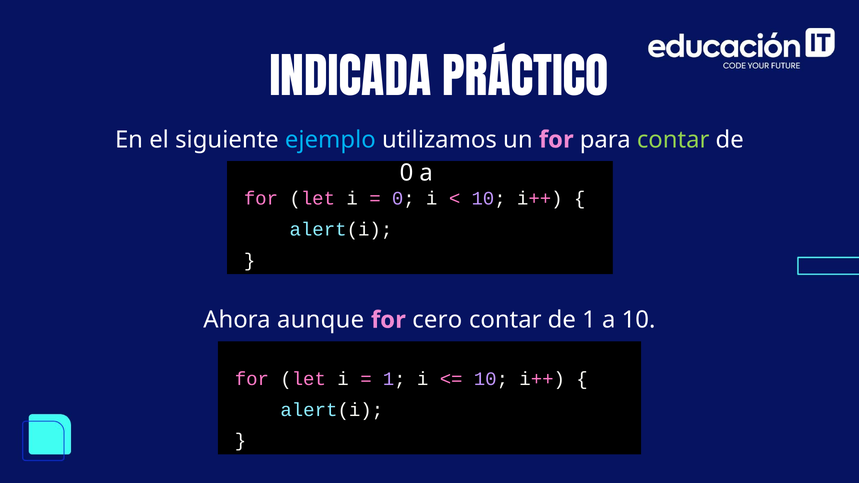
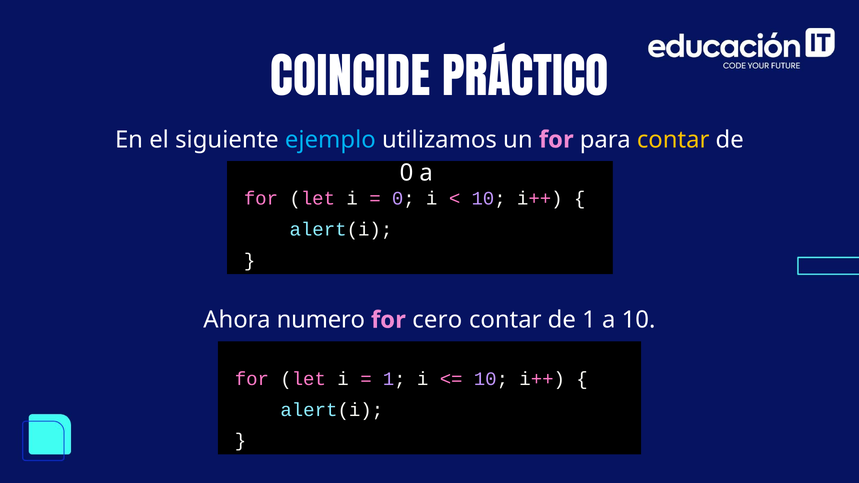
INDICADA: INDICADA -> COINCIDE (350, 79)
contar colour: light green -> yellow (673, 140)
aunque: aunque -> numero (321, 320)
